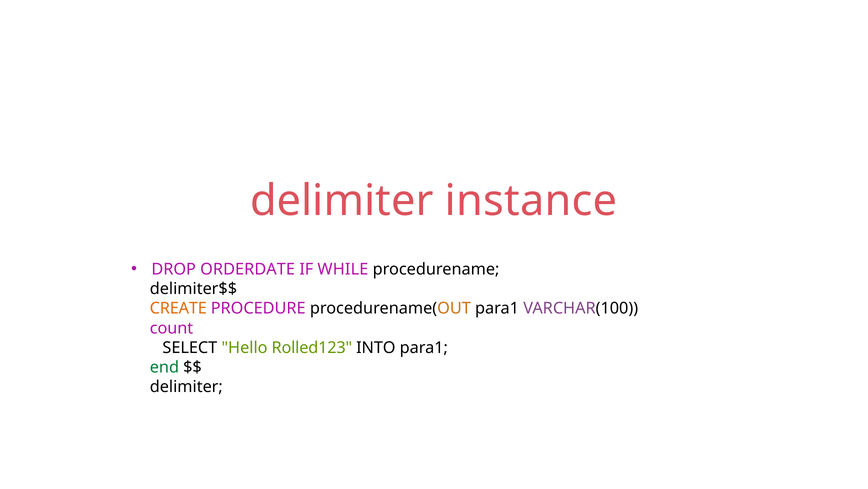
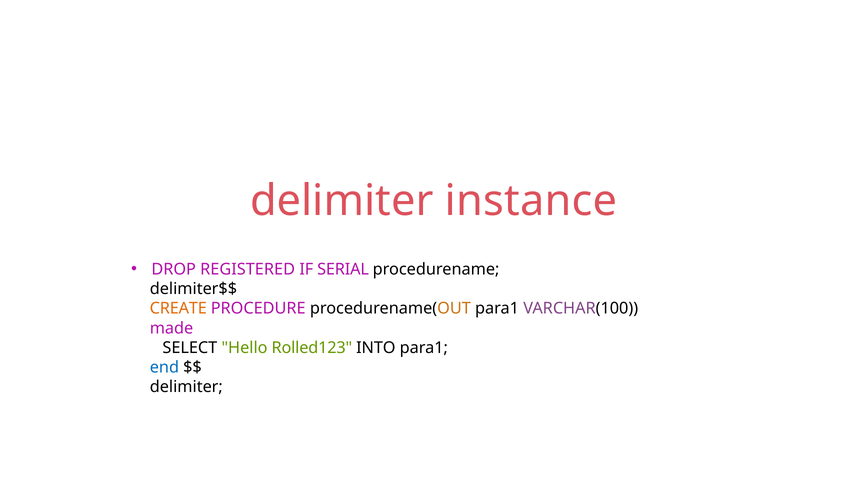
ORDERDATE: ORDERDATE -> REGISTERED (248, 269)
WHILE: WHILE -> SERIAL (343, 269)
count: count -> made (172, 328)
end colour: green -> blue (164, 367)
